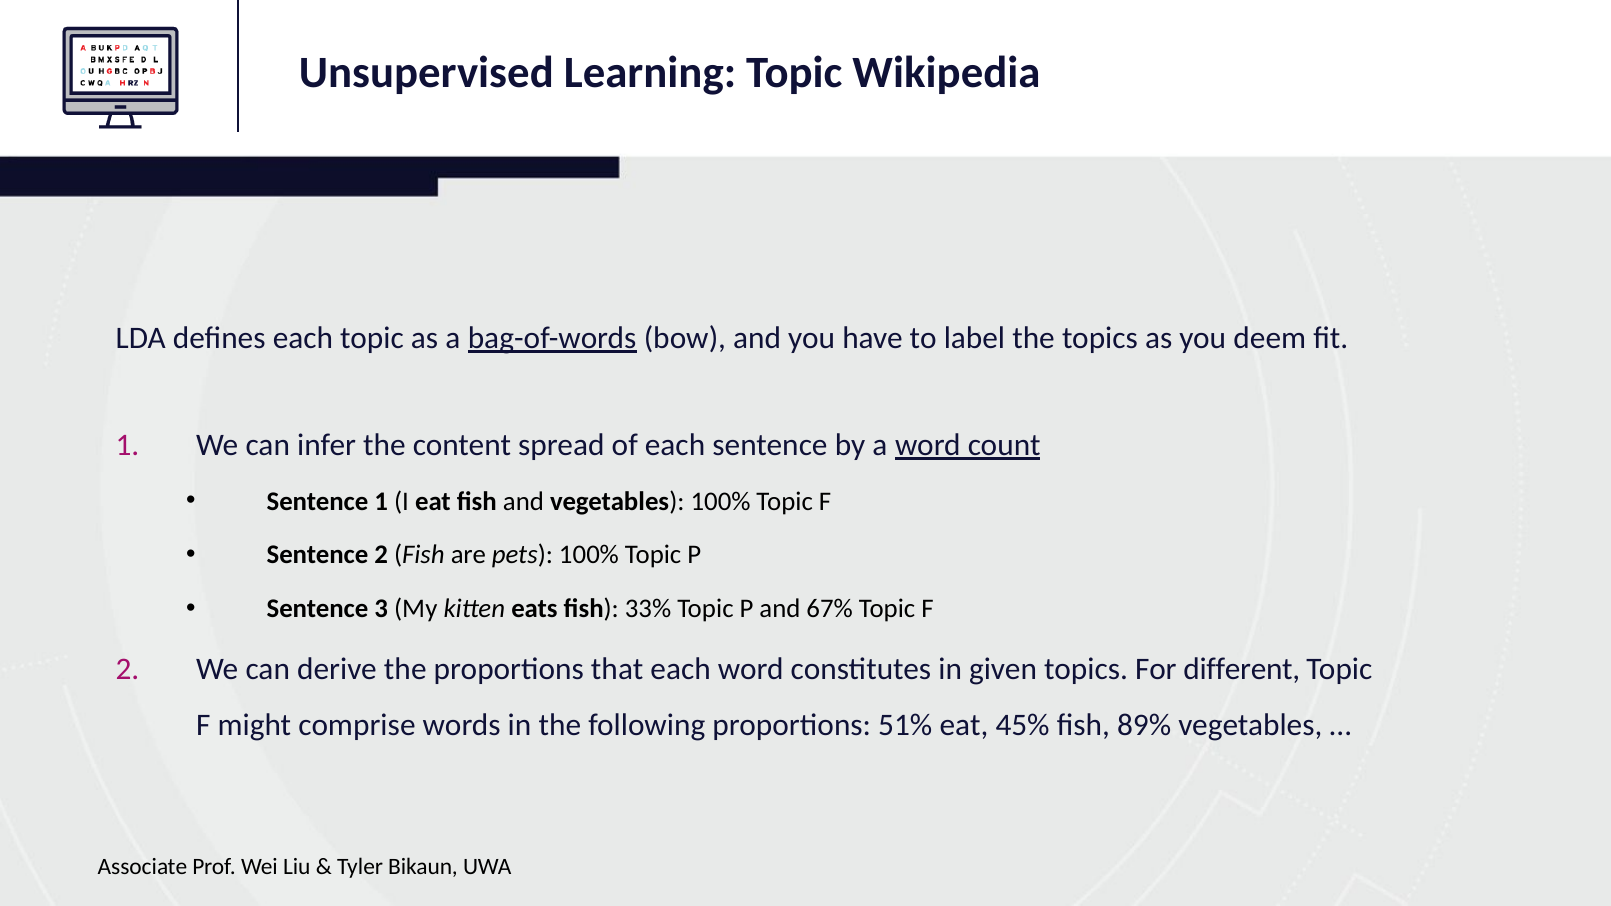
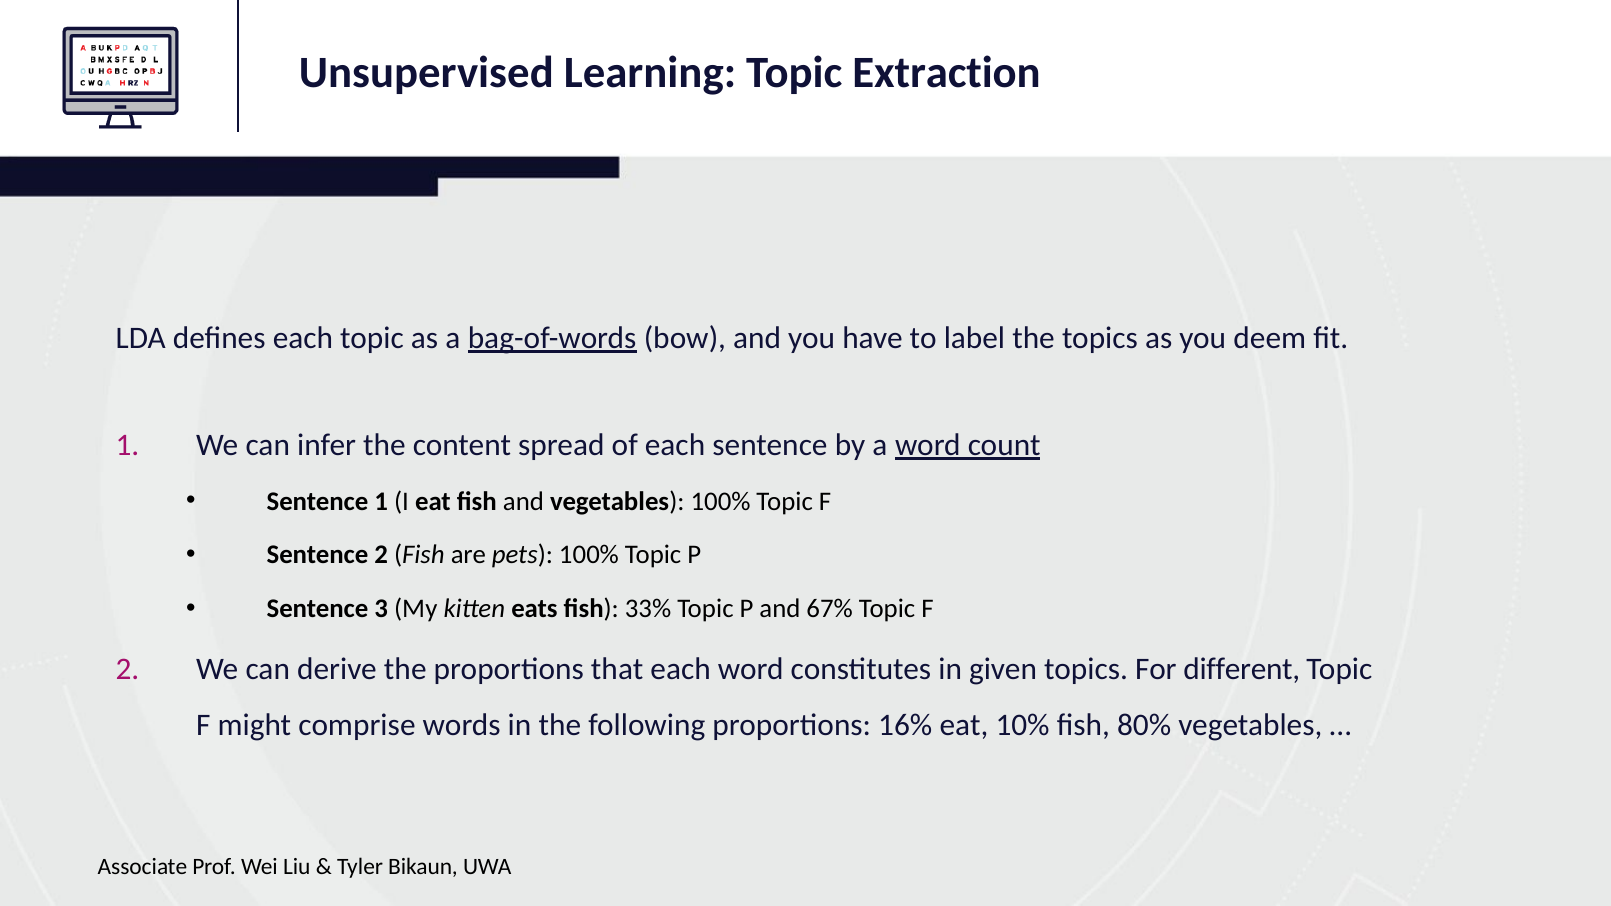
Wikipedia: Wikipedia -> Extraction (947, 72)
51%: 51% -> 16% (905, 726)
45%: 45% -> 10% (1023, 726)
89%: 89% -> 80% (1144, 726)
